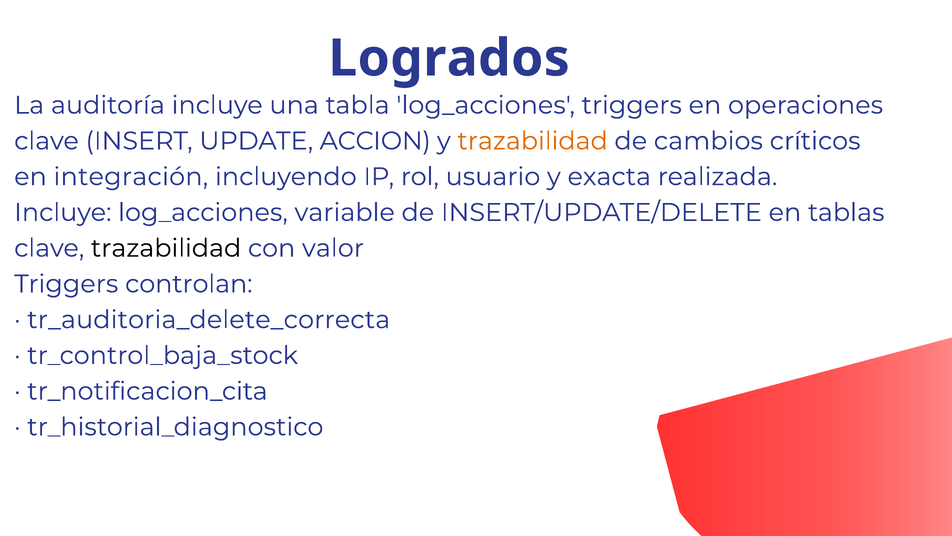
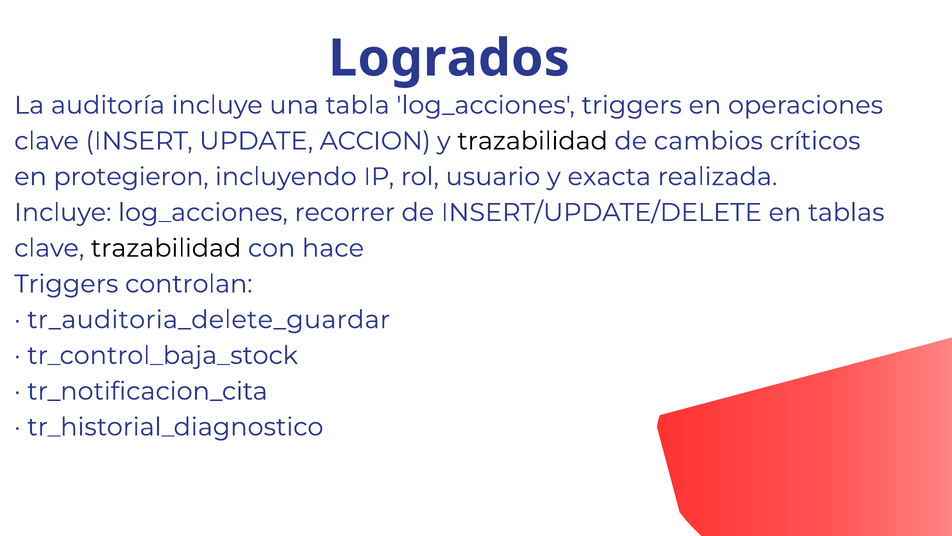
trazabilidad colour: orange -> black (533, 141)
integración: integración -> protegieron (131, 177)
variable: variable -> recorrer (345, 212)
valor: valor -> hace (333, 248)
tr_auditoria_delete_correcta: tr_auditoria_delete_correcta -> tr_auditoria_delete_guardar (209, 319)
